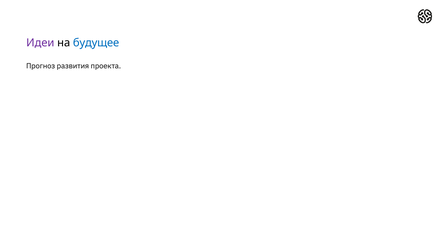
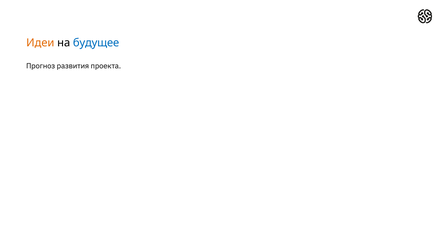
Идеи colour: purple -> orange (40, 43)
